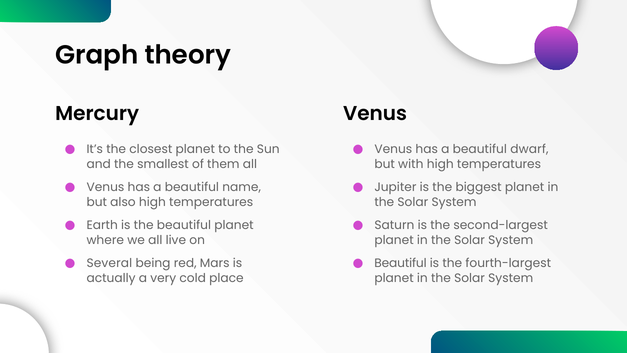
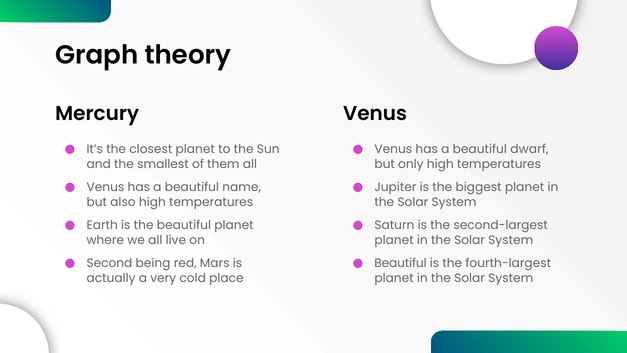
with: with -> only (411, 164)
Several: Several -> Second (109, 263)
